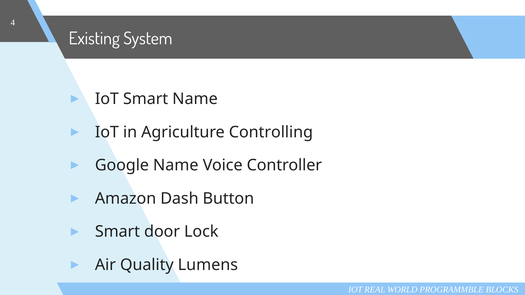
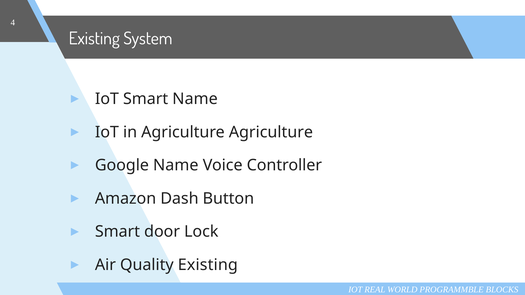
Agriculture Controlling: Controlling -> Agriculture (271, 132)
Quality Lumens: Lumens -> Existing (208, 265)
